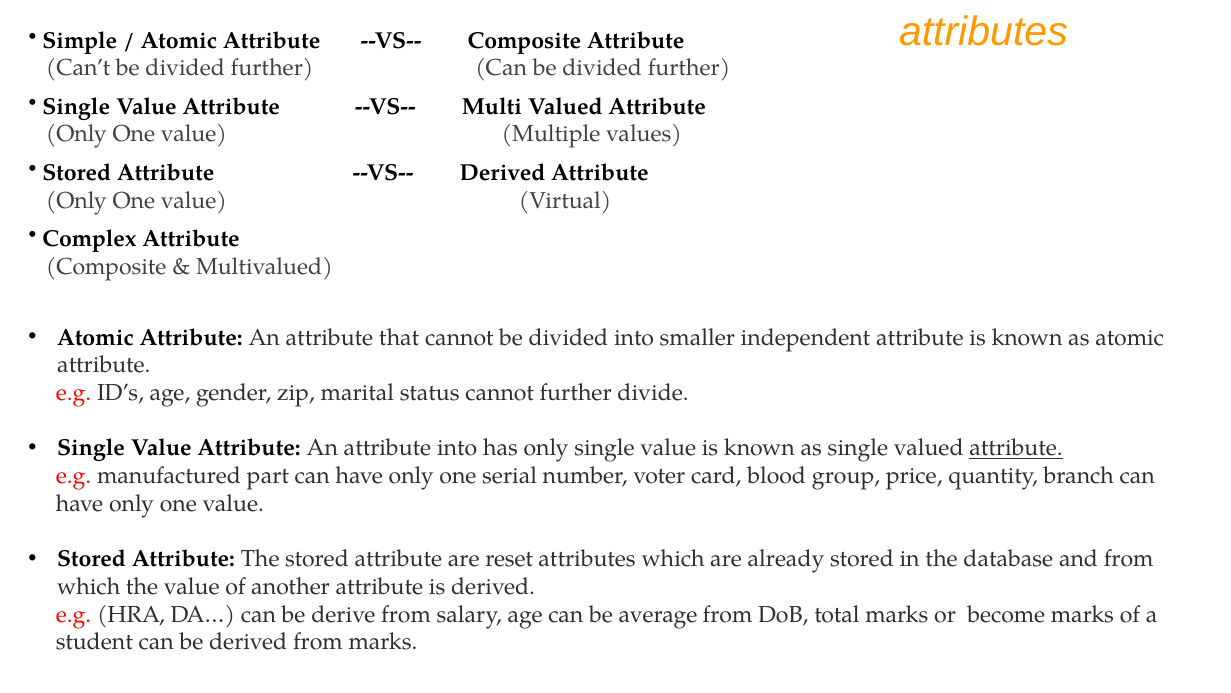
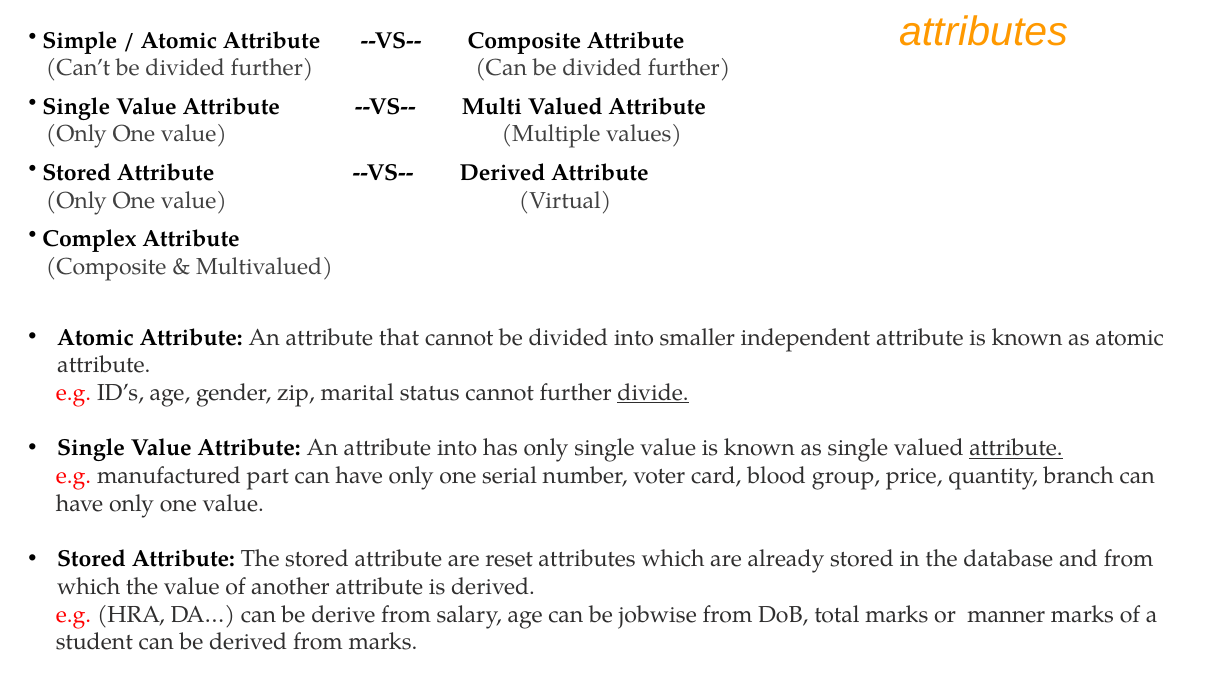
divide underline: none -> present (653, 393)
average: average -> jobwise (658, 614)
become: become -> manner (1006, 614)
